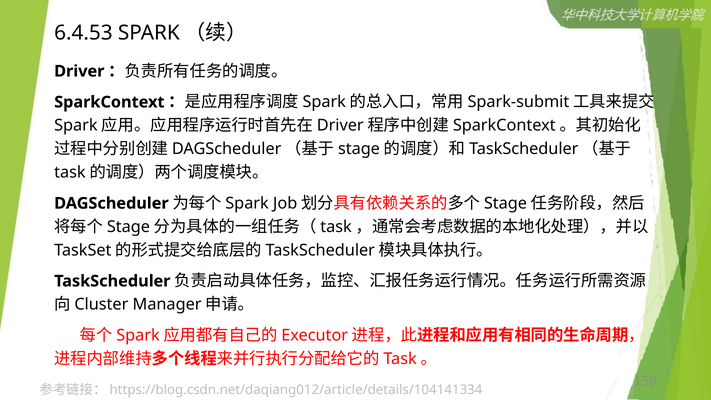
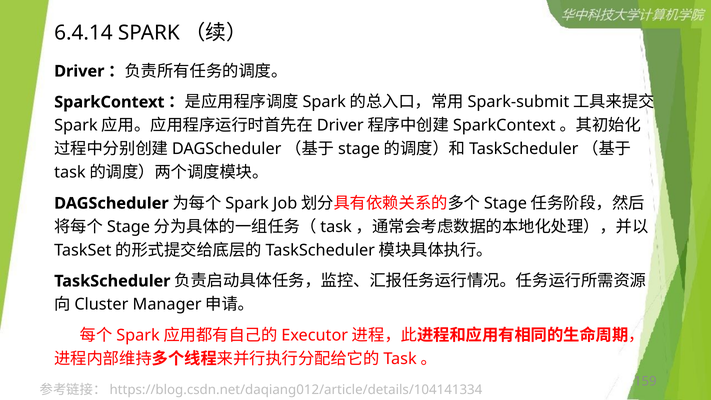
6.4.53: 6.4.53 -> 6.4.14 (83, 33)
